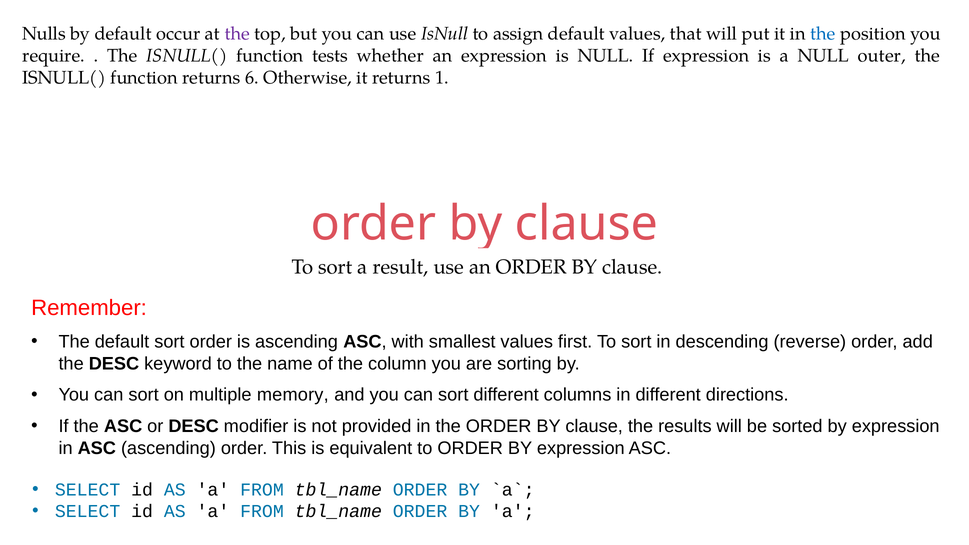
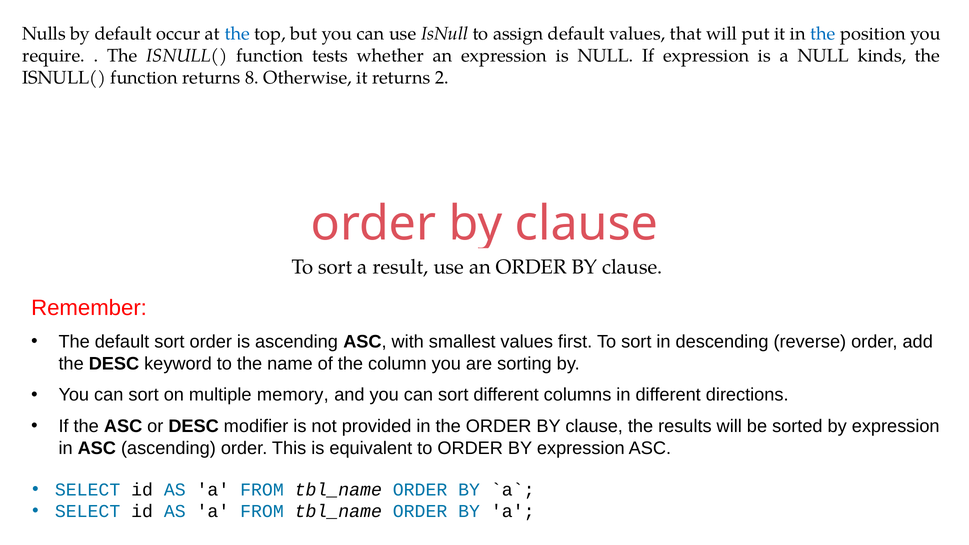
the colour: purple -> blue (237, 34)
outer: outer -> kinds (882, 56)
6: 6 -> 8 (252, 78)
1: 1 -> 2 (442, 78)
